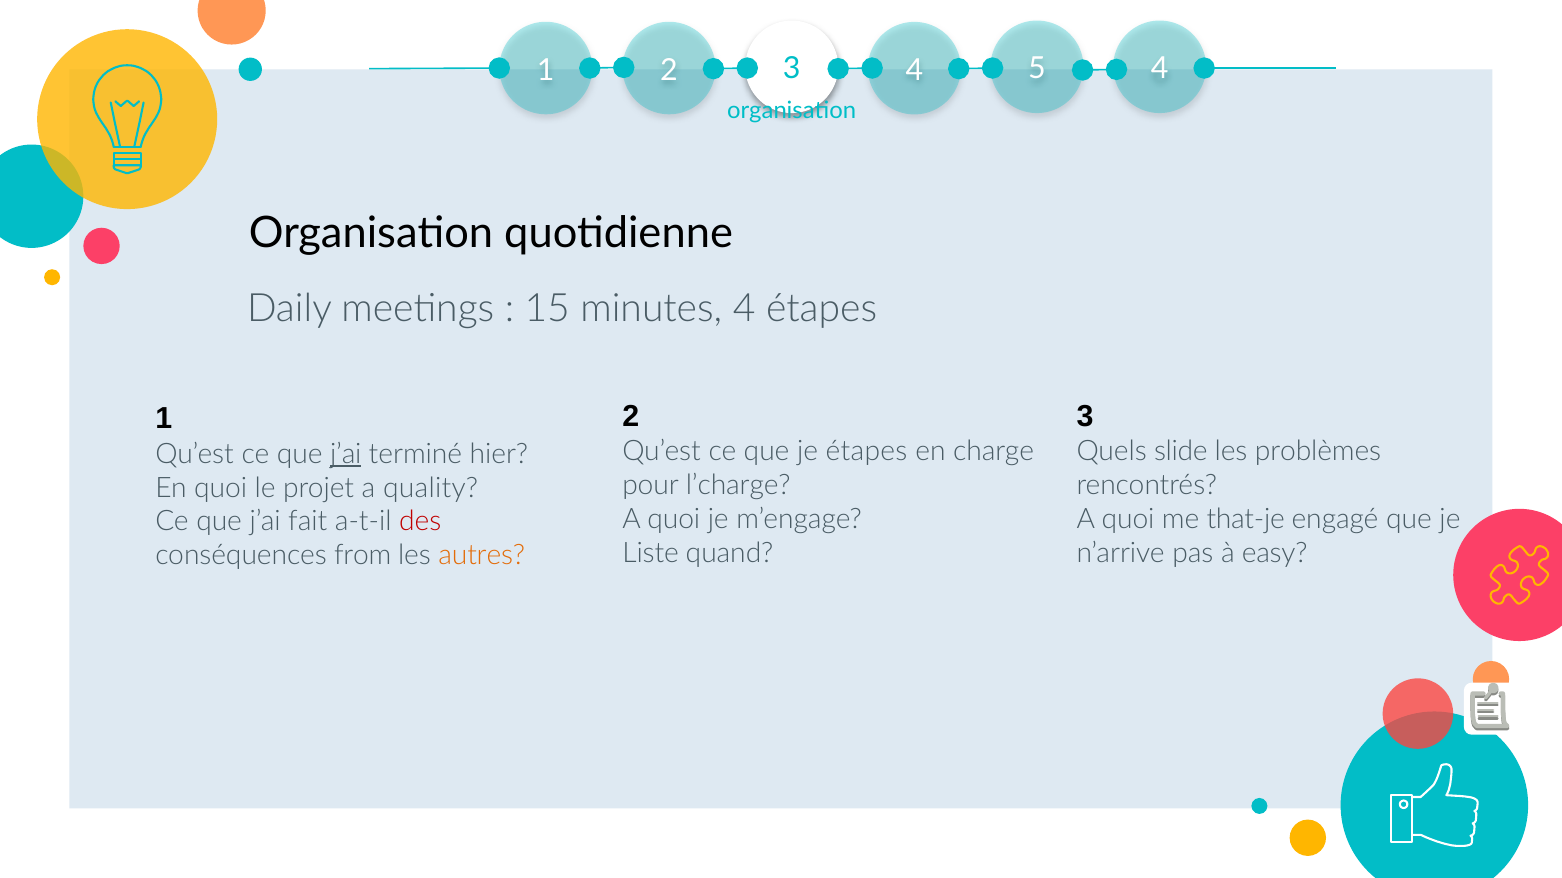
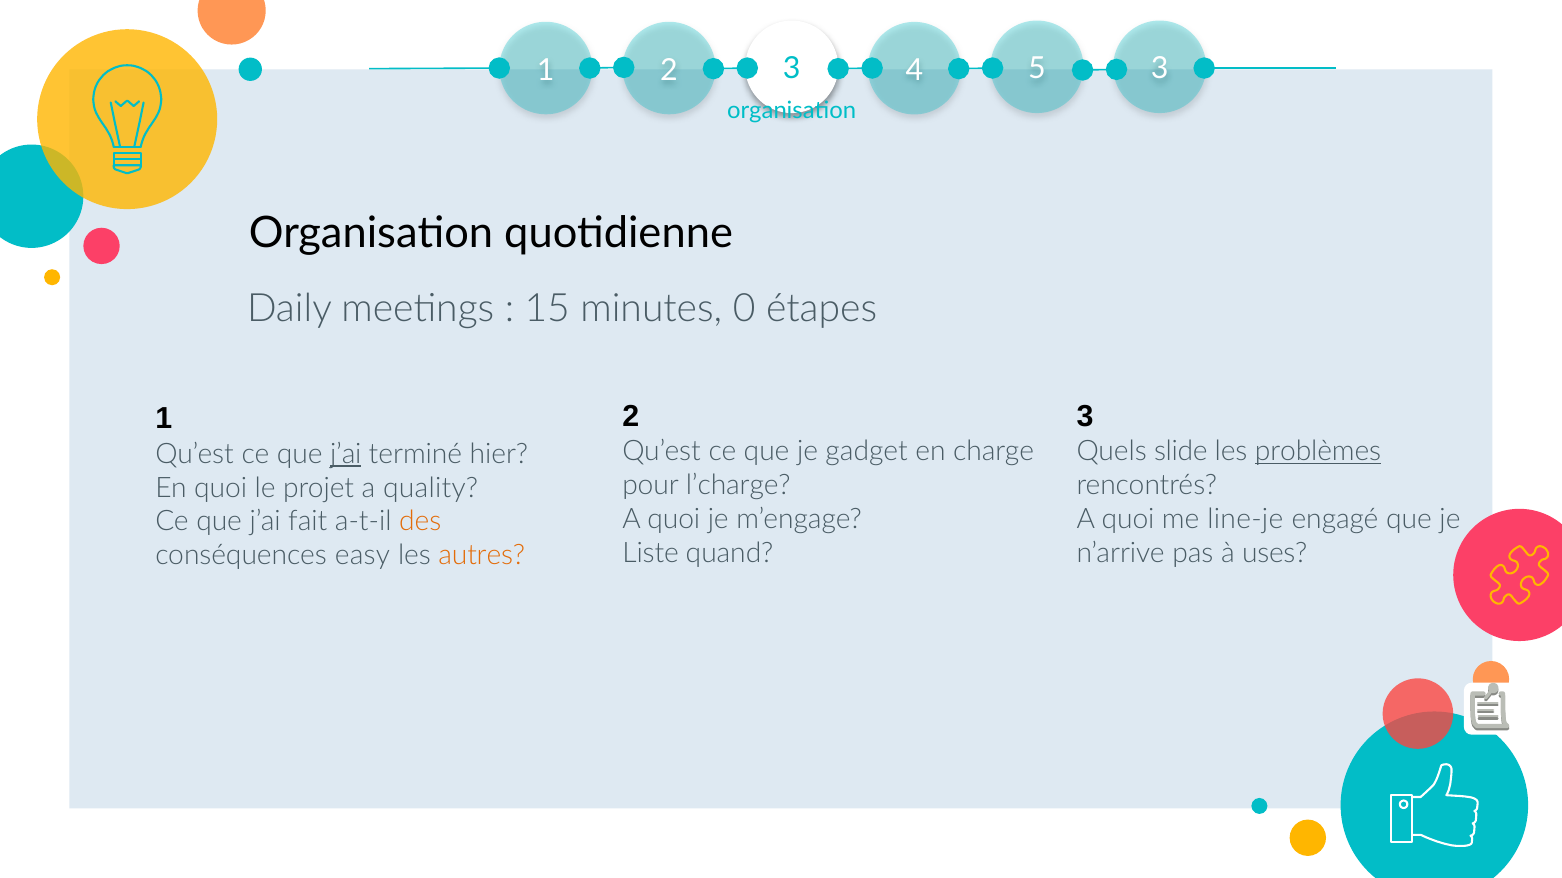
5 4: 4 -> 3 (1160, 69)
minutes 4: 4 -> 0 (744, 309)
je étapes: étapes -> gadget (867, 452)
problèmes underline: none -> present (1318, 452)
that-je: that-je -> line-je (1245, 520)
des colour: red -> orange (420, 522)
easy: easy -> uses (1275, 553)
from: from -> easy (362, 556)
